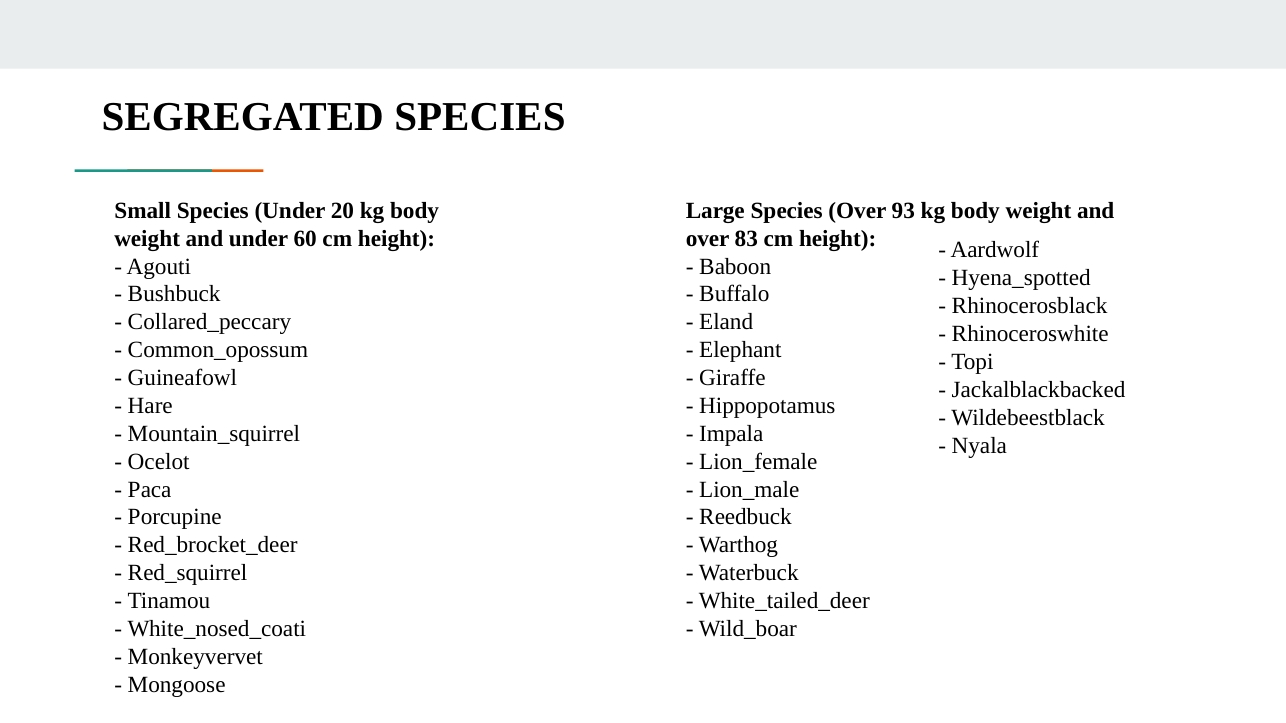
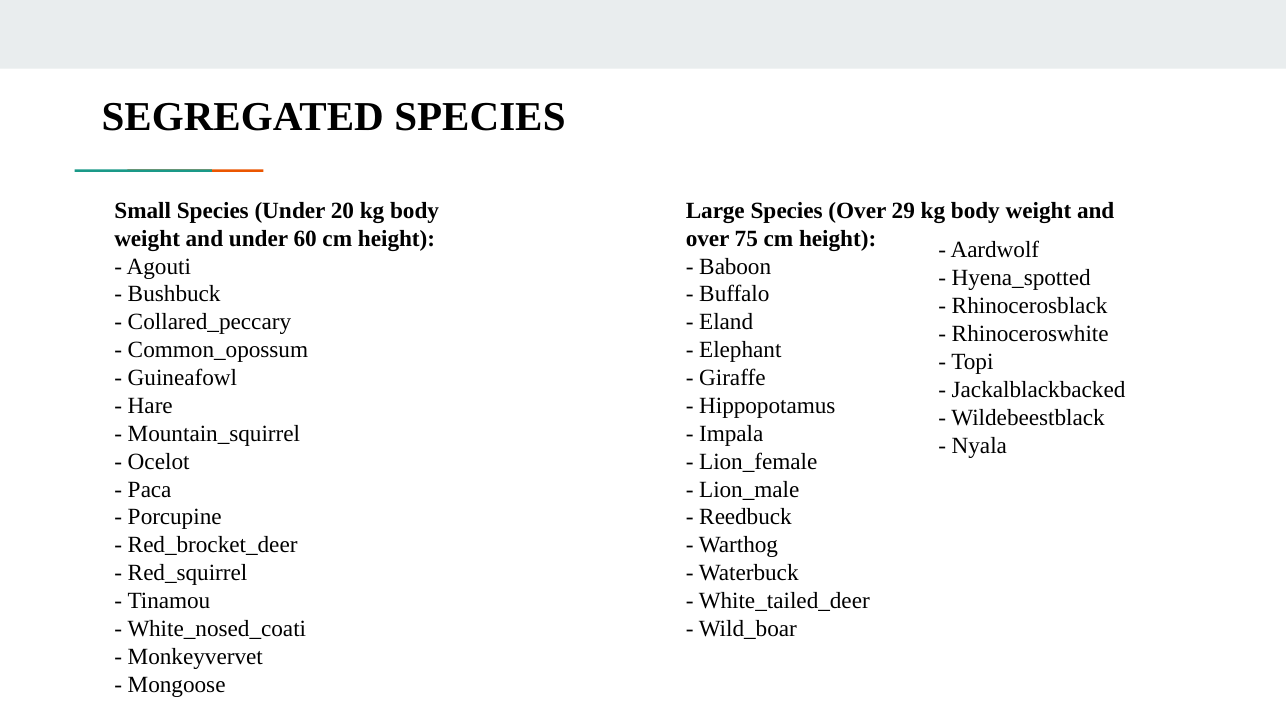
93: 93 -> 29 (903, 211)
83: 83 -> 75 (746, 239)
